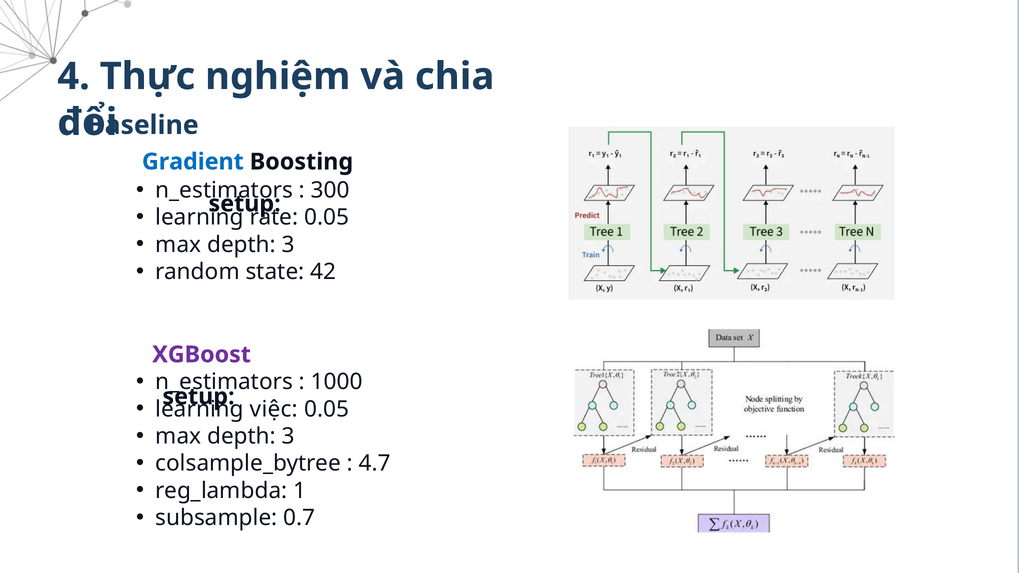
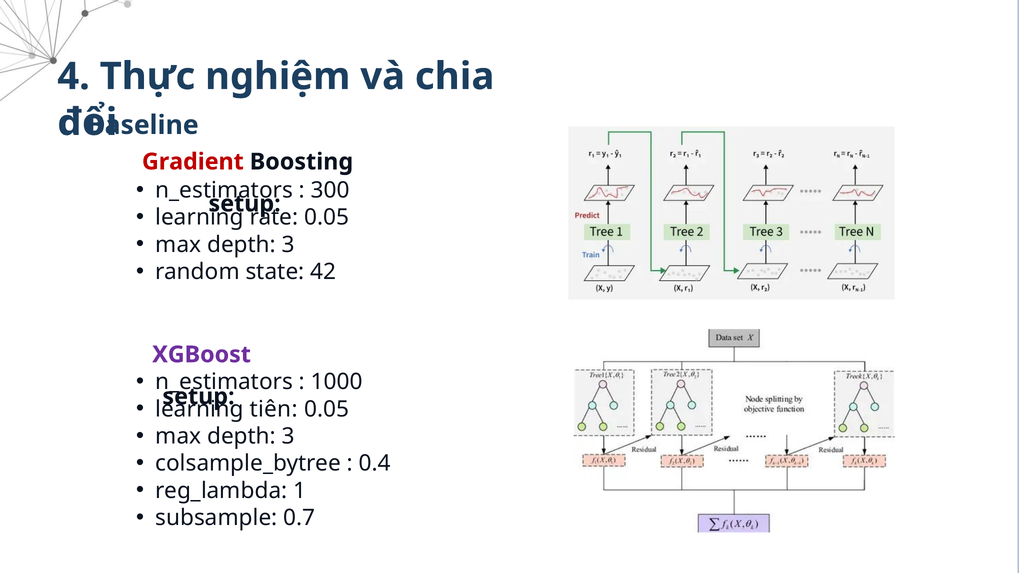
Gradient colour: blue -> red (193, 162)
việc: việc -> tiên (274, 409)
4.7: 4.7 -> 0.4 (375, 464)
